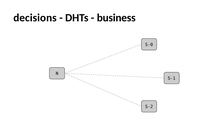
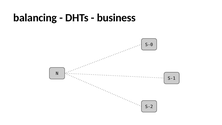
decisions: decisions -> balancing (35, 18)
